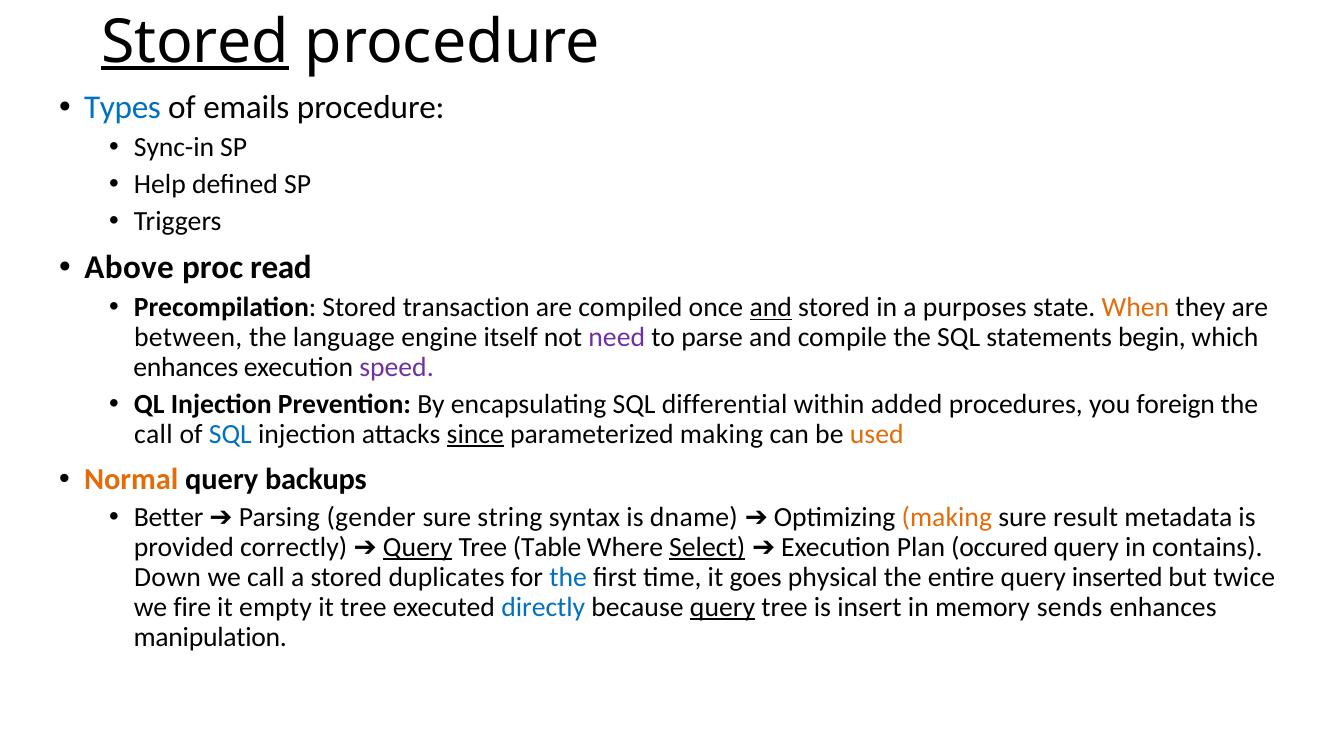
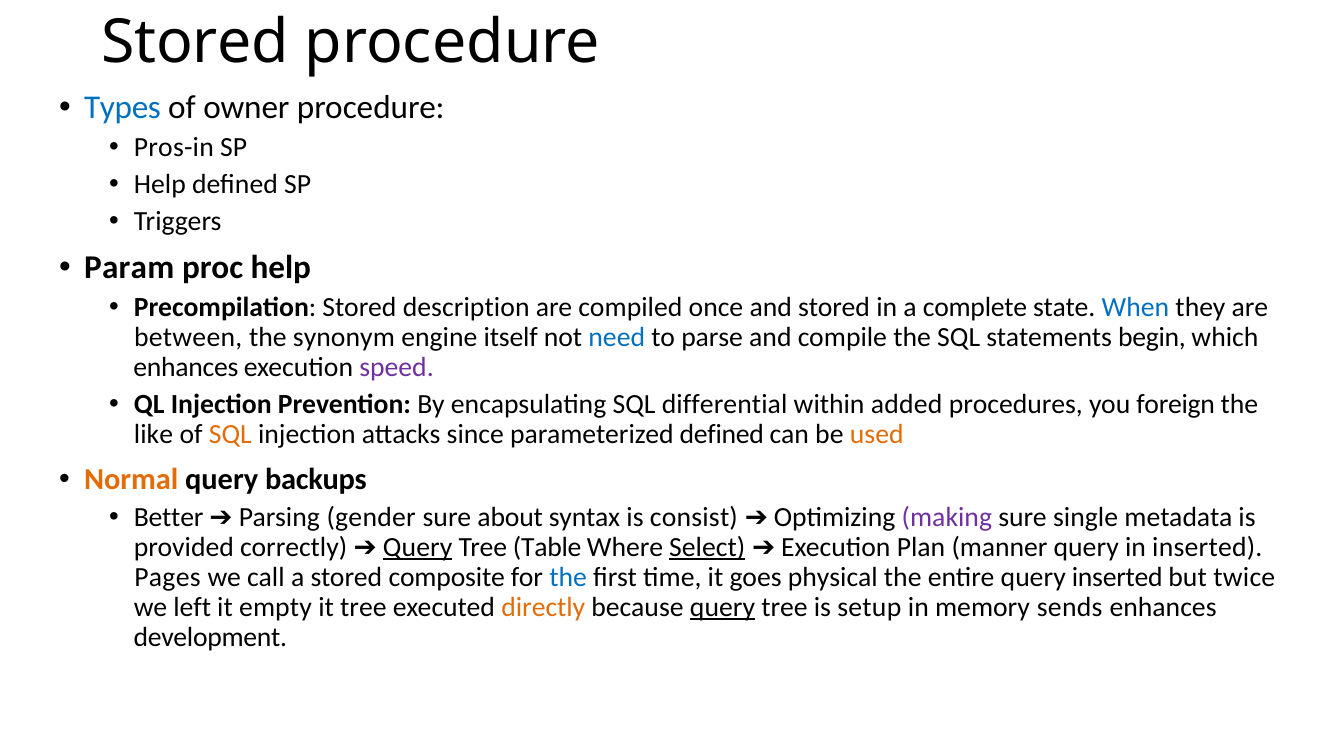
Stored underline: present -> none (195, 42)
emails: emails -> owner (246, 108)
Sync-in: Sync-in -> Pros-in (174, 148)
Above: Above -> Param (129, 268)
proc read: read -> help (281, 268)
transaction: transaction -> description (466, 308)
and underline: present -> none (771, 308)
purposes: purposes -> complete (975, 308)
When colour: orange -> blue (1135, 308)
language: language -> synonym (344, 337)
need colour: purple -> blue (617, 337)
call: call -> like (154, 434)
SQL colour: blue -> orange (230, 434)
since underline: present -> none (475, 434)
parameterized making: making -> defined (722, 434)
string: string -> about (510, 517)
dname: dname -> consist (694, 517)
making colour: orange -> purple (947, 517)
result: result -> single (1086, 517)
occured: occured -> manner (1000, 547)
in contains: contains -> inserted (1207, 547)
Down: Down -> Pages (168, 577)
duplicates: duplicates -> composite (447, 577)
fire: fire -> left (192, 607)
directly colour: blue -> orange (543, 607)
insert: insert -> setup (869, 607)
manipulation: manipulation -> development (210, 637)
